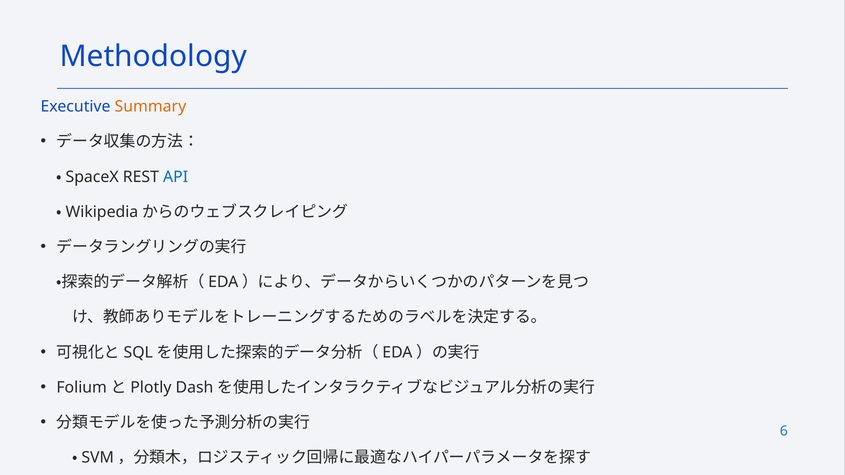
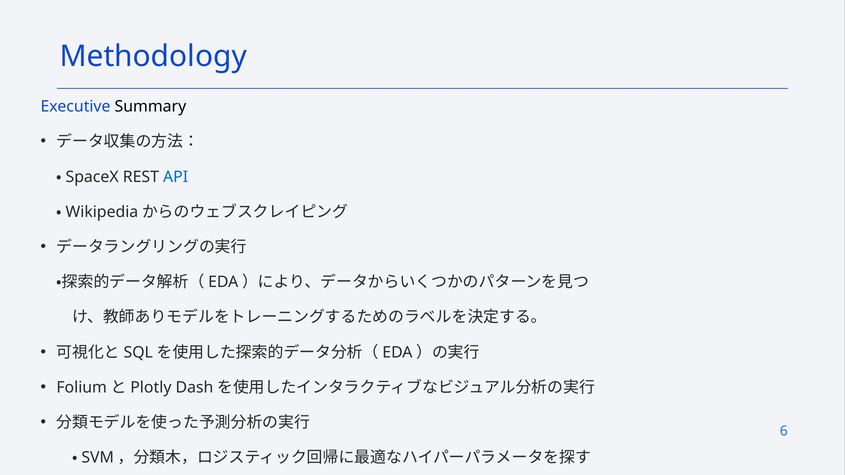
Summary colour: orange -> black (150, 107)
